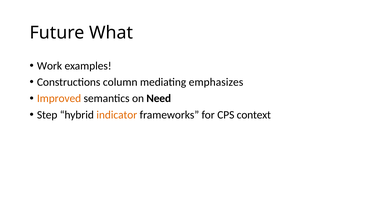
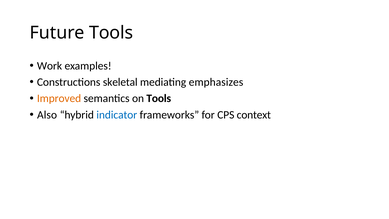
Future What: What -> Tools (111, 33)
column: column -> skeletal (120, 82)
on Need: Need -> Tools (159, 98)
Step: Step -> Also (47, 115)
indicator colour: orange -> blue (117, 115)
